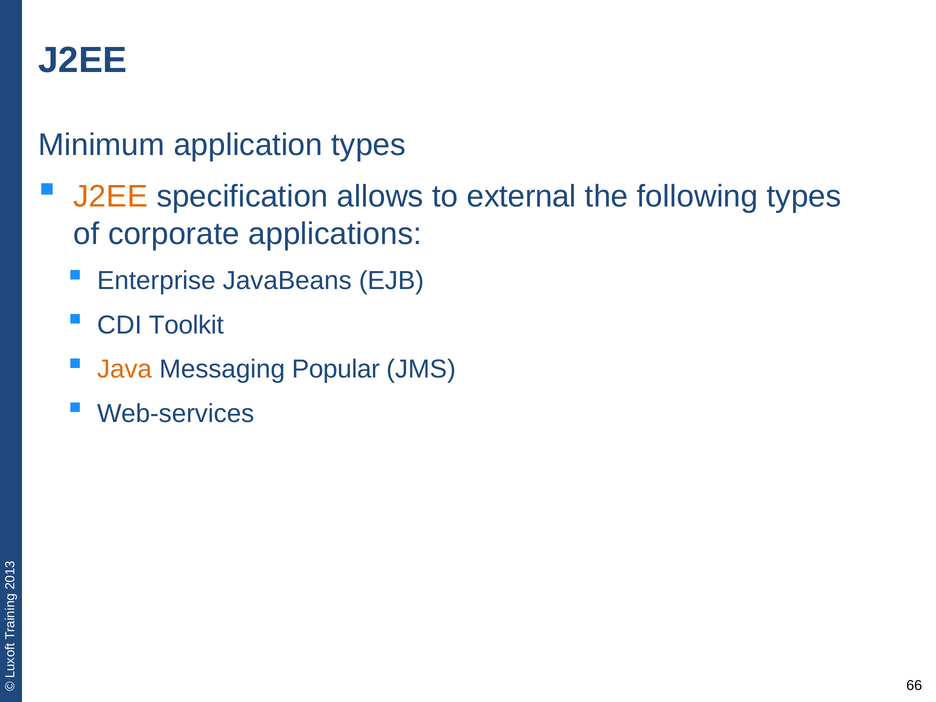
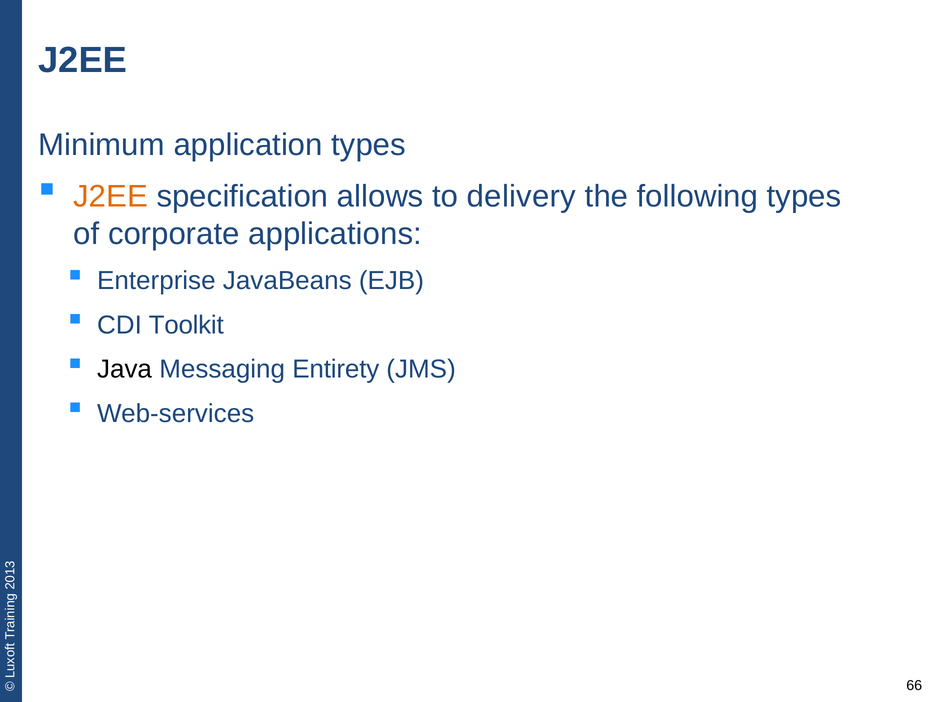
external: external -> delivery (521, 196)
Java colour: orange -> black (125, 369)
Popular: Popular -> Entirety (336, 369)
